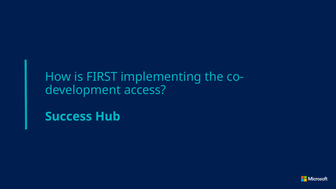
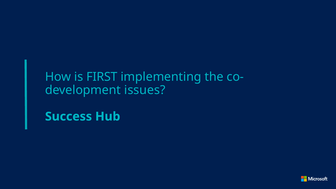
access: access -> issues (145, 90)
